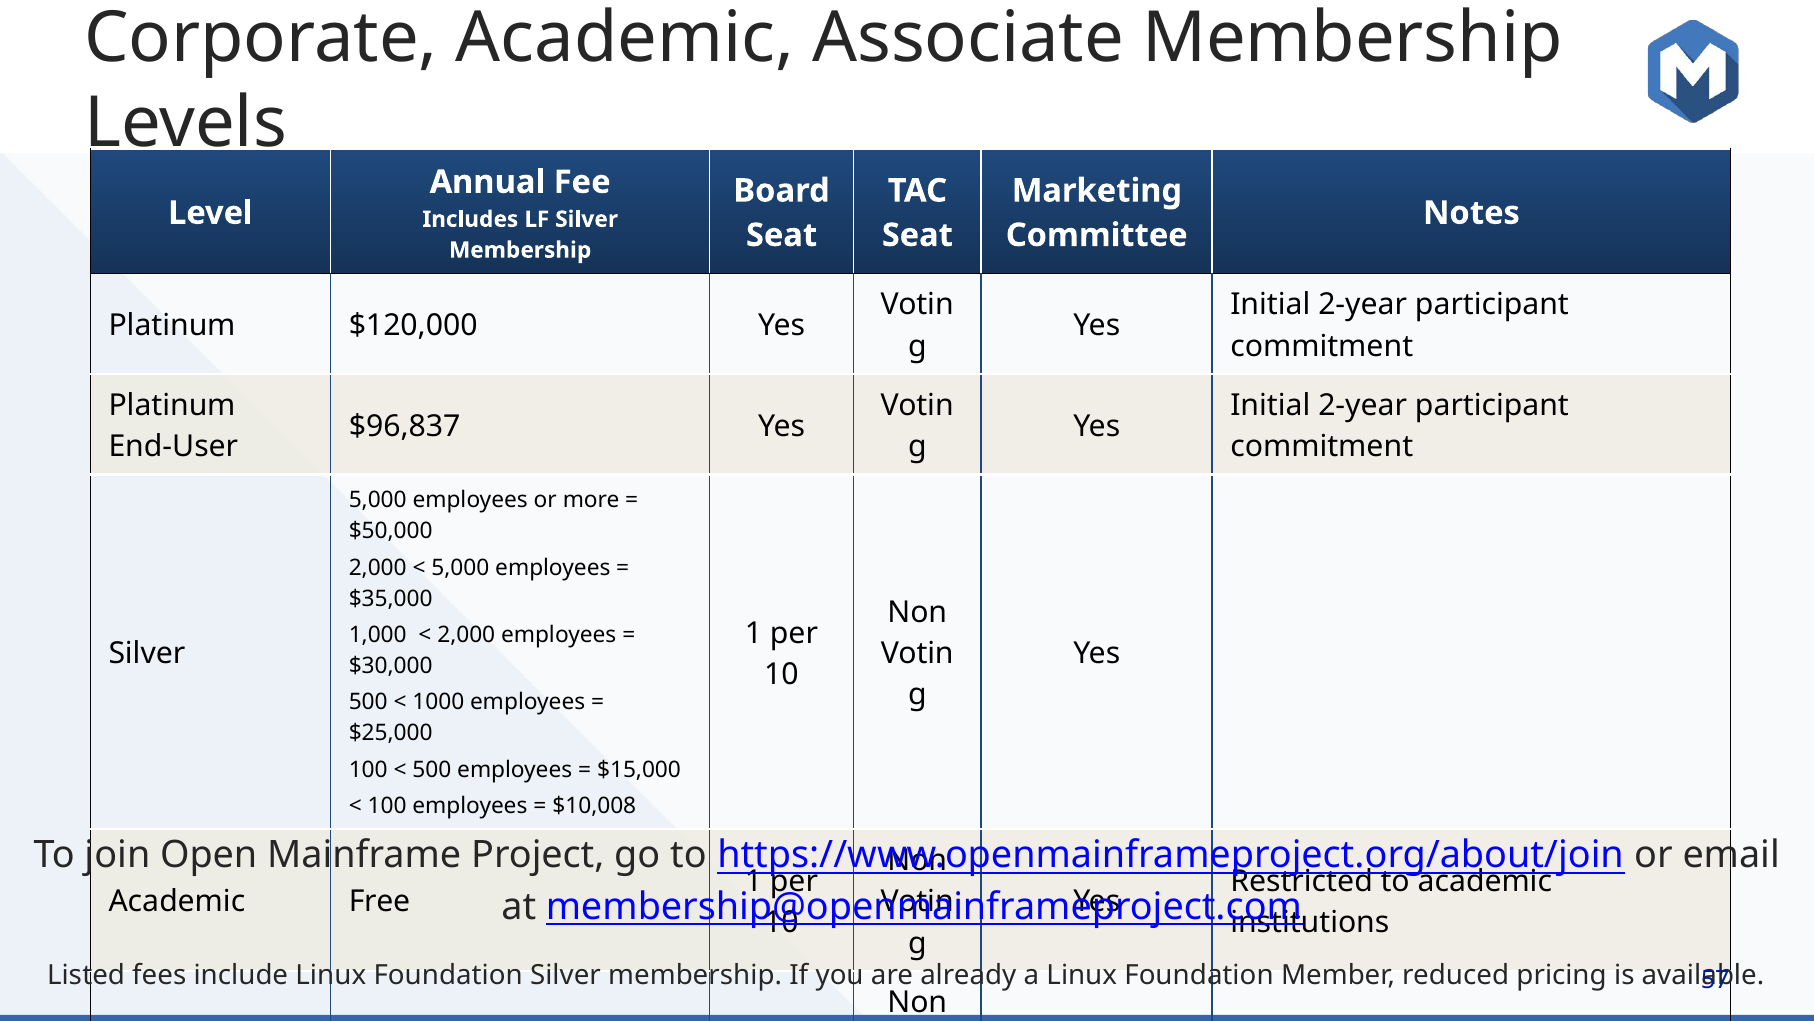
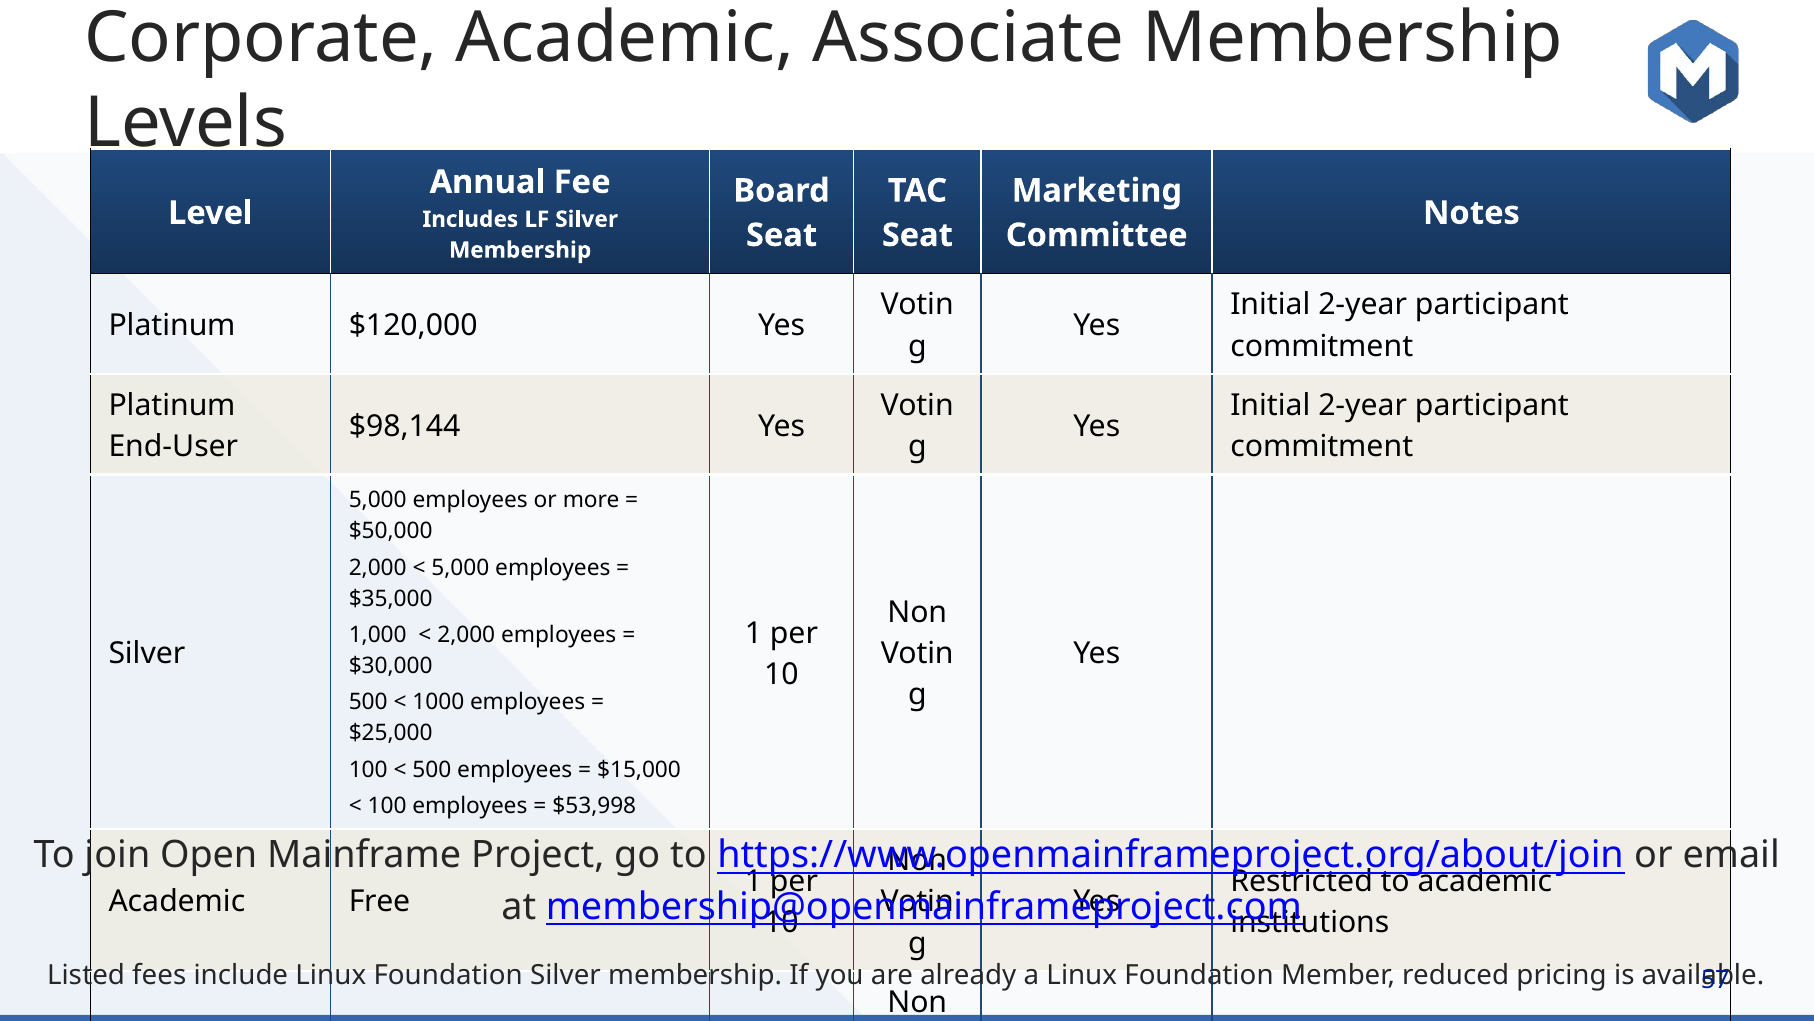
$96,837: $96,837 -> $98,144 (405, 426)
$10,008: $10,008 -> $53,998 (594, 806)
